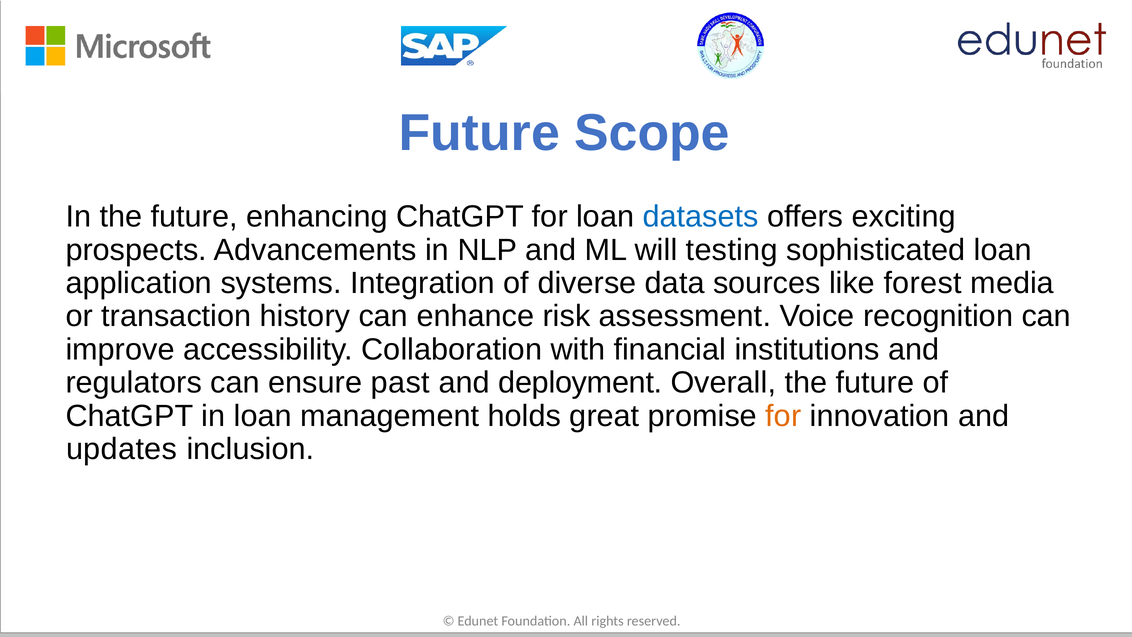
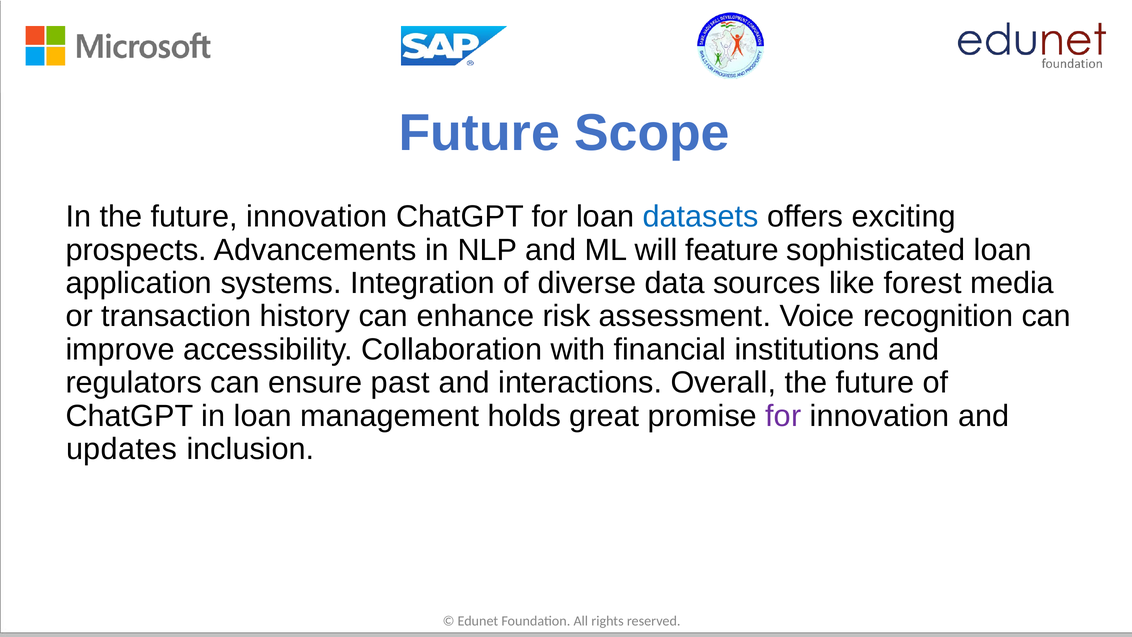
future enhancing: enhancing -> innovation (317, 217)
testing: testing -> feature (732, 250)
deployment: deployment -> interactions (580, 383)
for colour: orange -> purple (783, 416)
